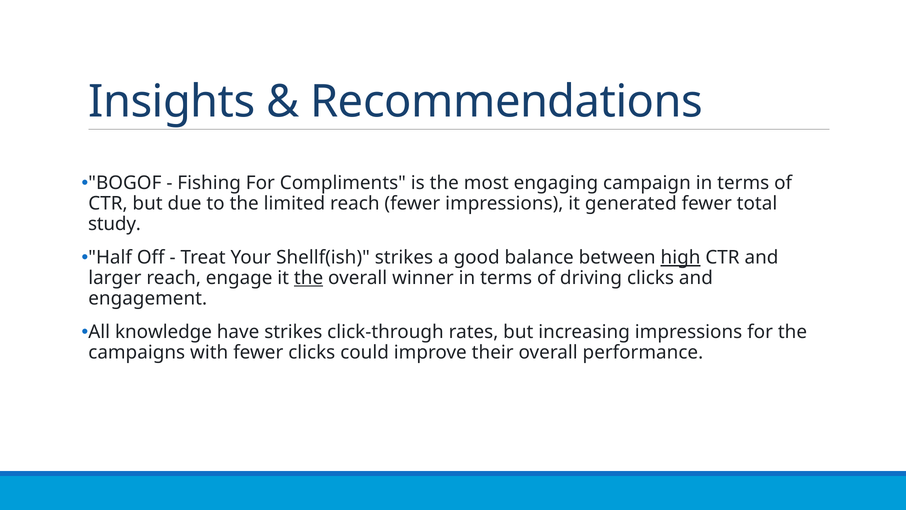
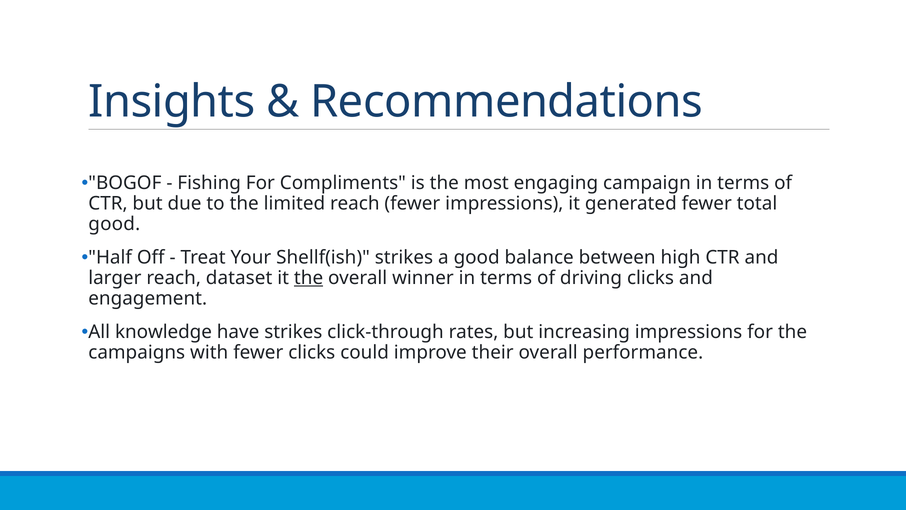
study: study -> good (114, 224)
high underline: present -> none (681, 257)
engage: engage -> dataset (239, 278)
